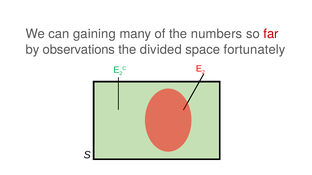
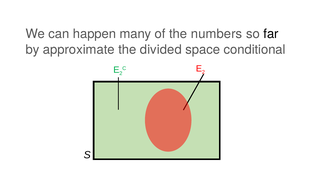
gaining: gaining -> happen (94, 34)
far colour: red -> black (271, 34)
observations: observations -> approximate (79, 50)
fortunately: fortunately -> conditional (255, 50)
